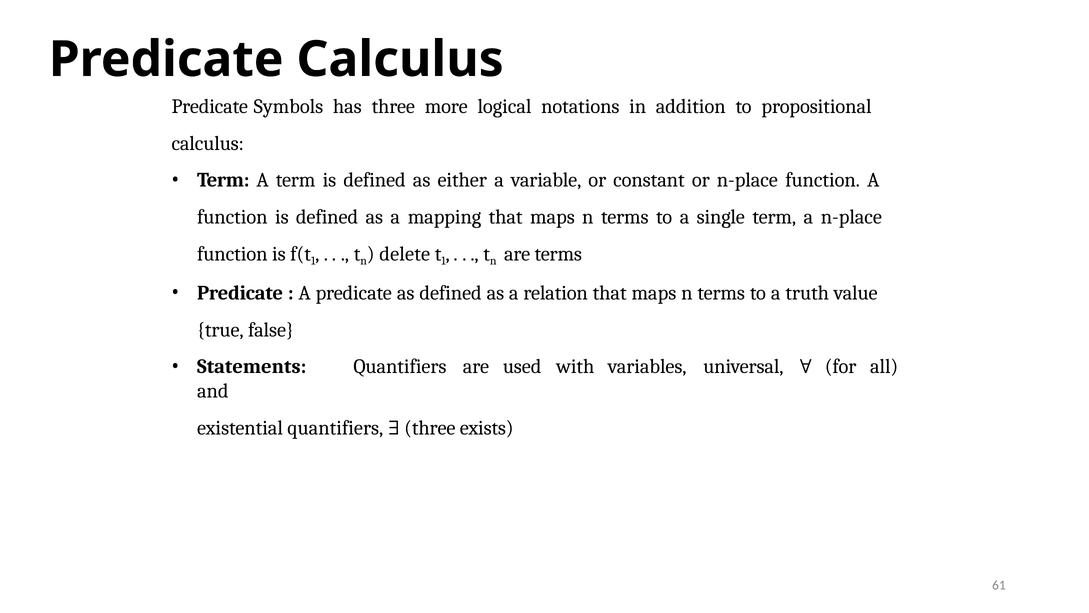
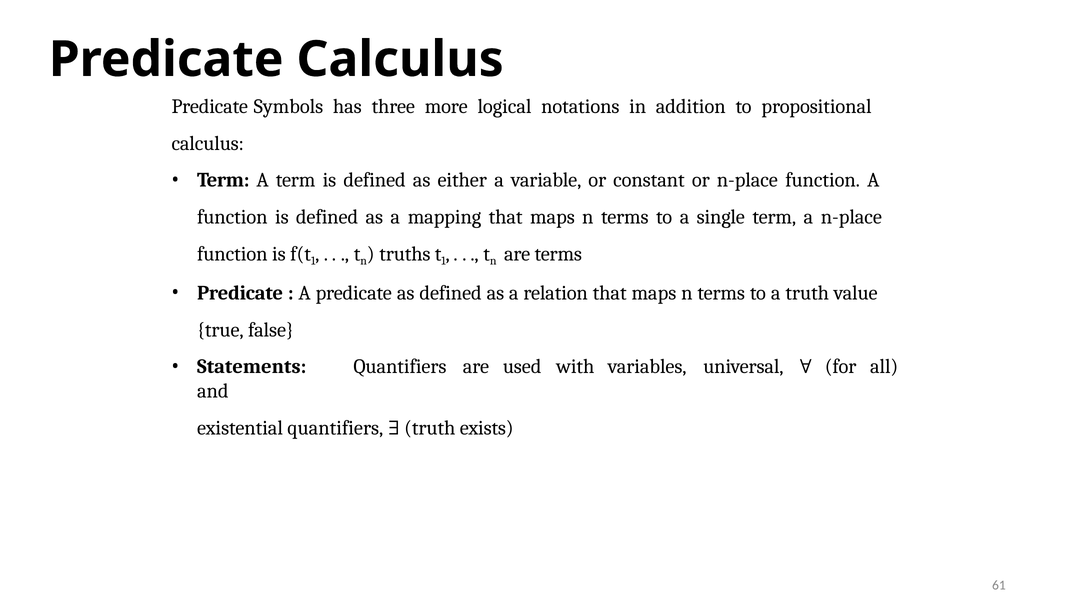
delete: delete -> truths (405, 254)
three: three -> truth (430, 428)
